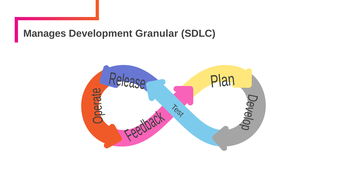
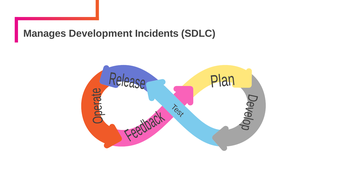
Granular: Granular -> Incidents (157, 33)
